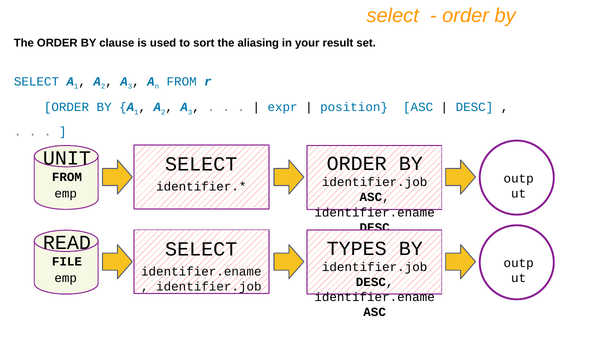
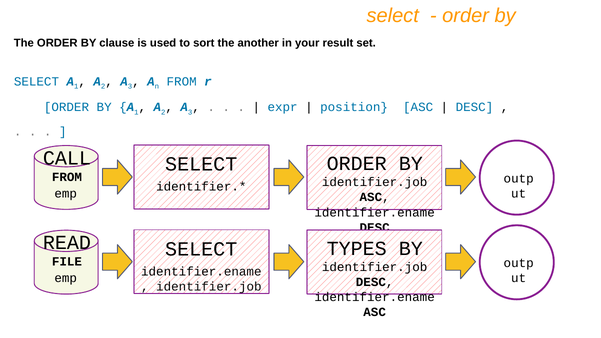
aliasing: aliasing -> another (258, 43)
UNIT: UNIT -> CALL (67, 158)
